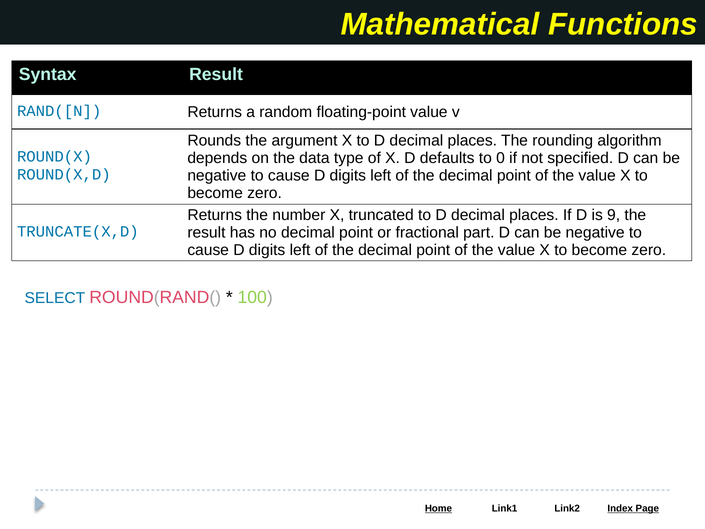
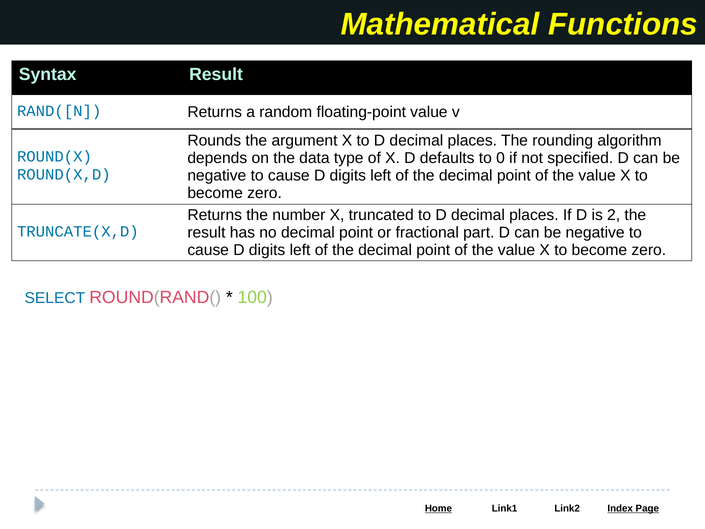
9: 9 -> 2 (614, 215)
